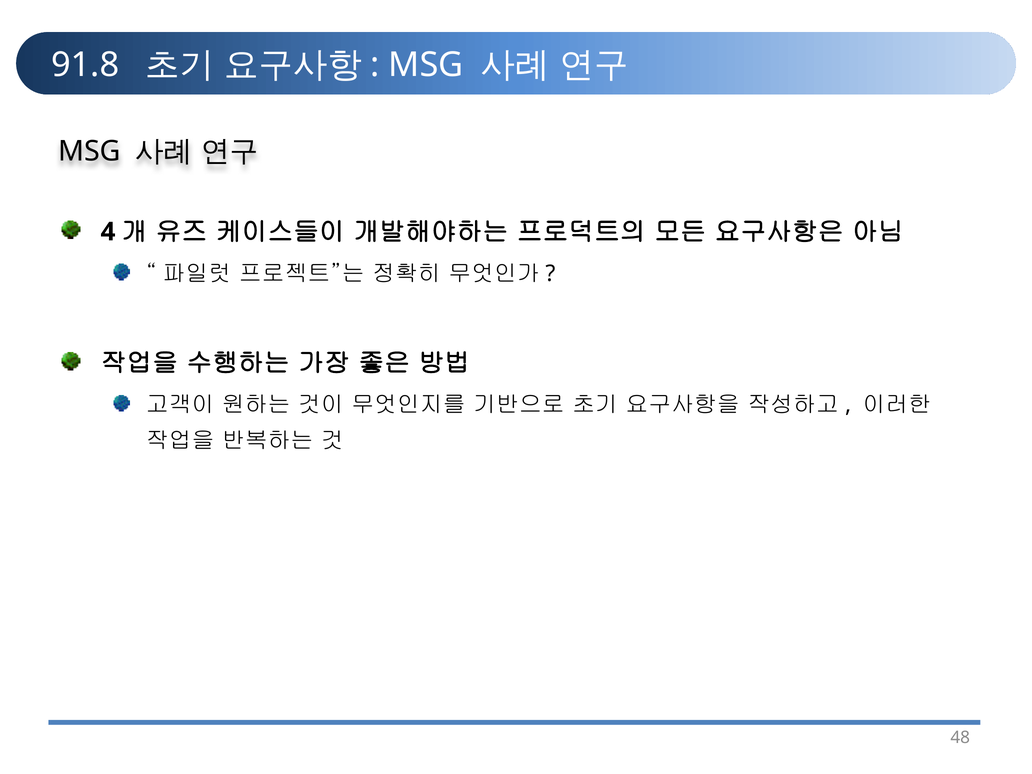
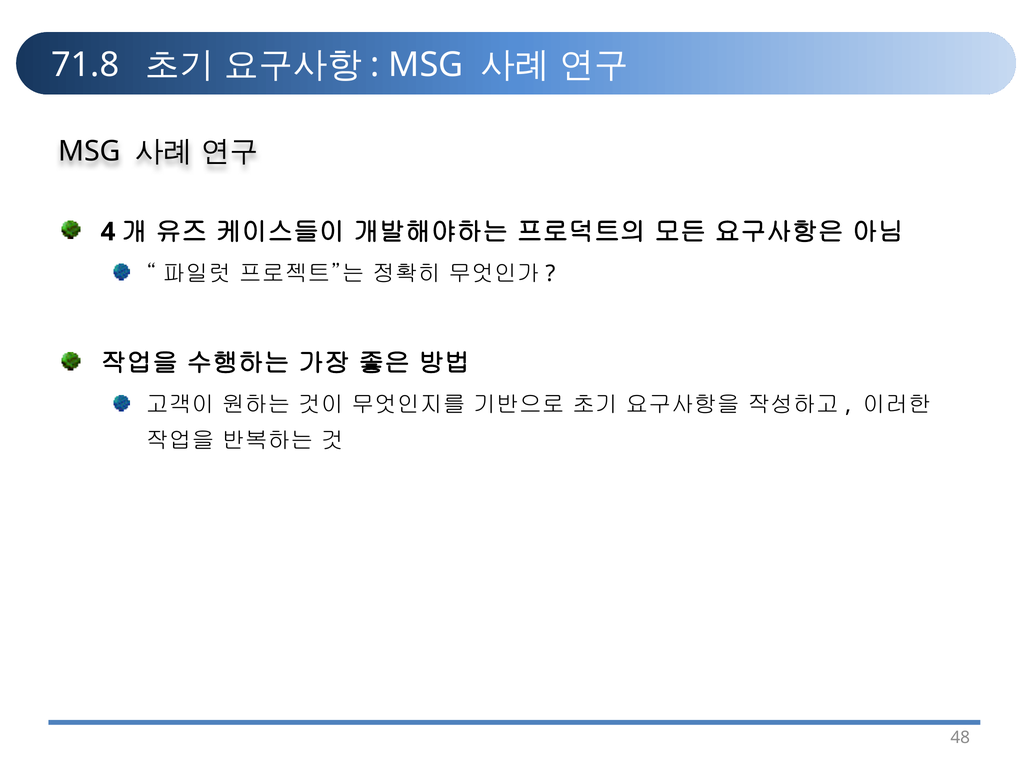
91.8: 91.8 -> 71.8 (85, 65)
